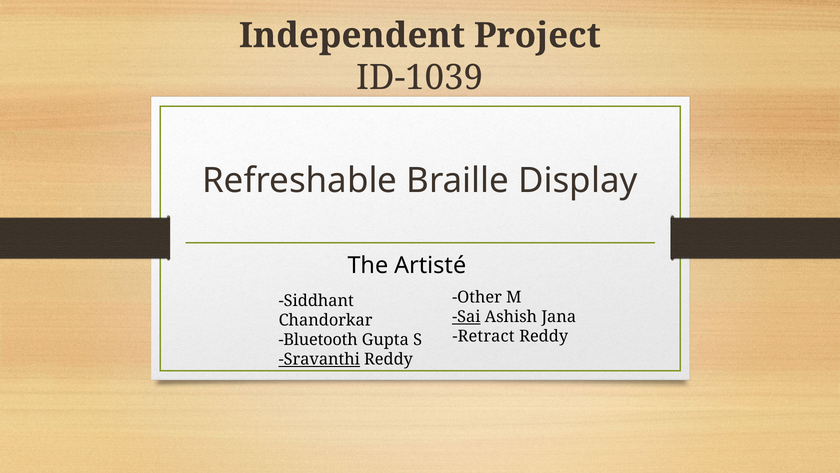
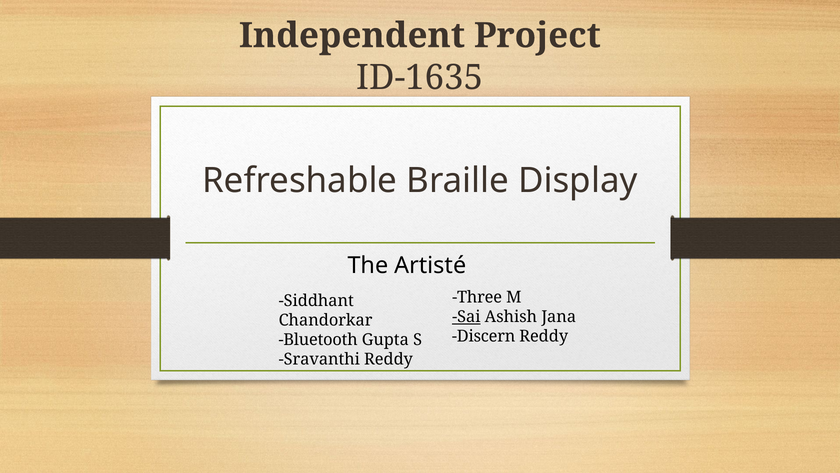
ID-1039: ID-1039 -> ID-1635 (420, 78)
Other: Other -> Three (477, 297)
Retract: Retract -> Discern (484, 336)
Sravanthi underline: present -> none (319, 359)
